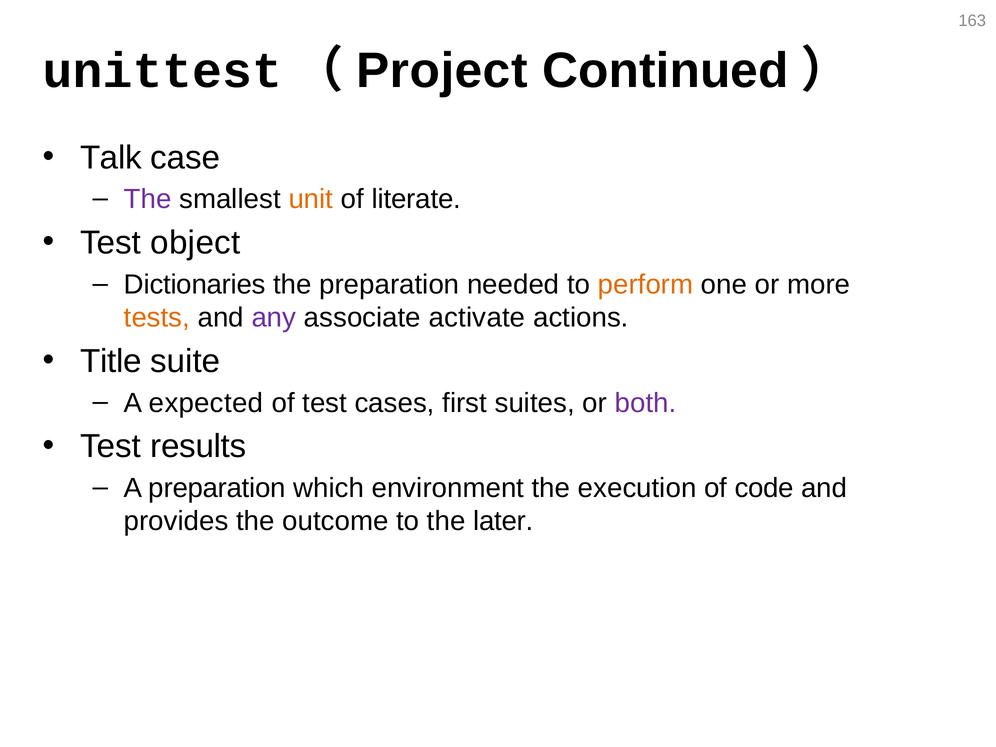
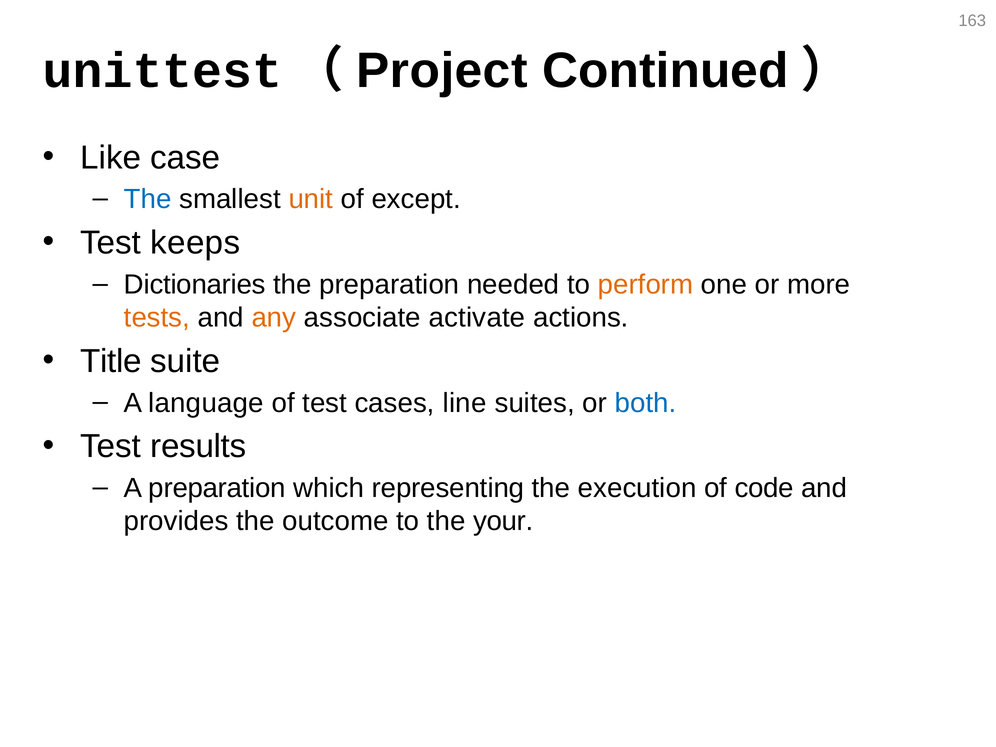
Talk: Talk -> Like (111, 158)
The colour: purple -> blue (148, 199)
literate: literate -> except (416, 199)
object: object -> keeps (195, 243)
any colour: purple -> orange (274, 318)
expected: expected -> language (206, 403)
first: first -> line (465, 403)
both colour: purple -> blue (646, 403)
environment: environment -> representing (448, 488)
later: later -> your (503, 521)
